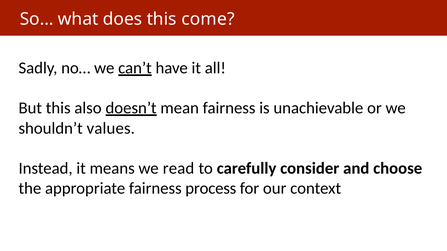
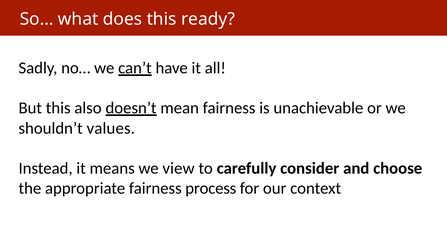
come: come -> ready (208, 19)
read: read -> view (179, 169)
